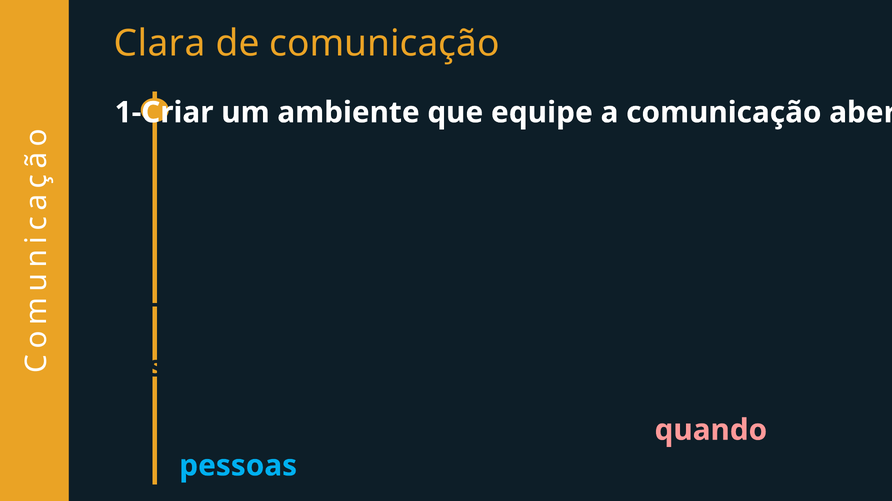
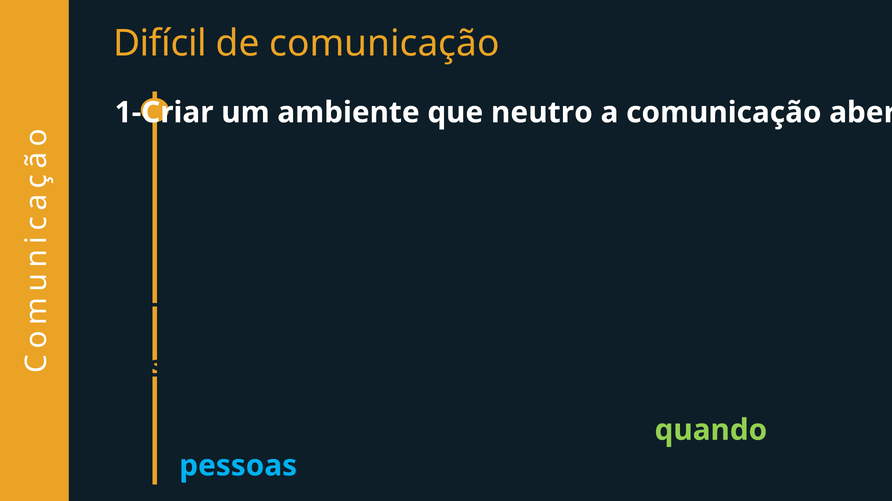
Clara: Clara -> Difícil (160, 44)
que equipe: equipe -> neutro (542, 113)
quando colour: pink -> light green (711, 431)
